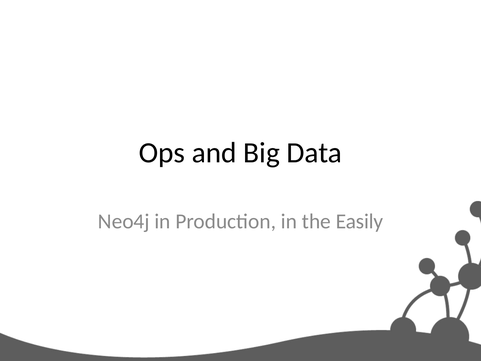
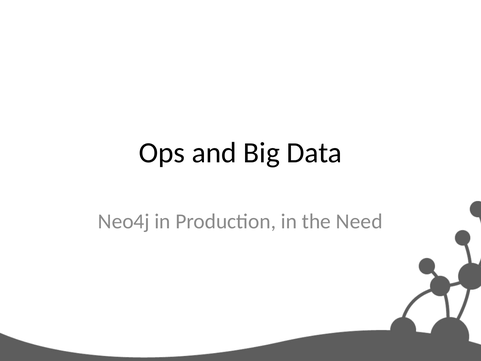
Easily: Easily -> Need (359, 221)
